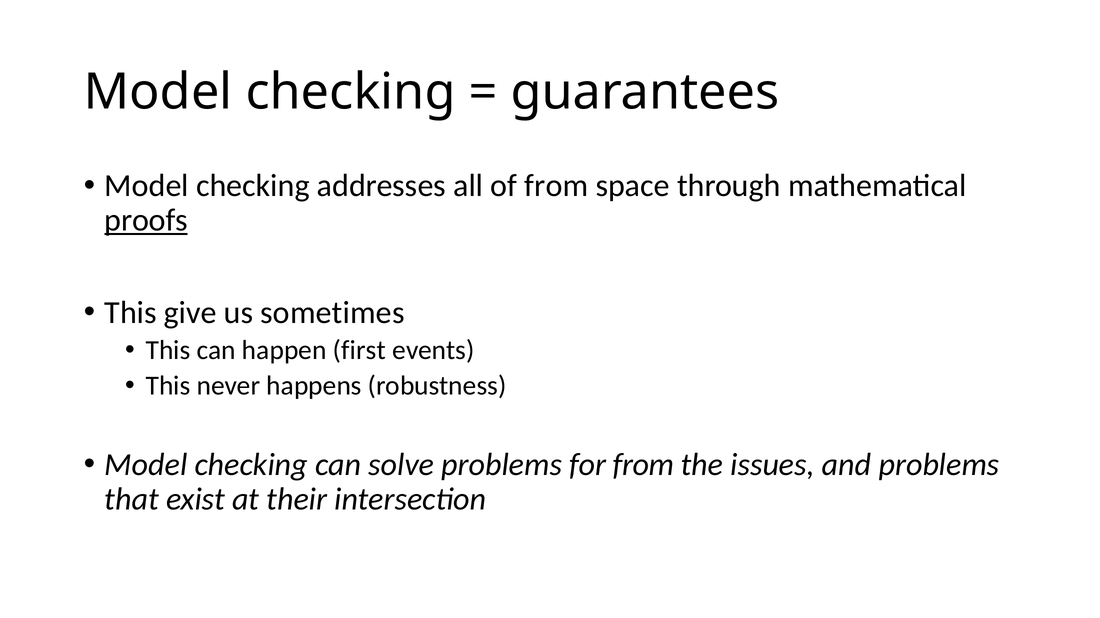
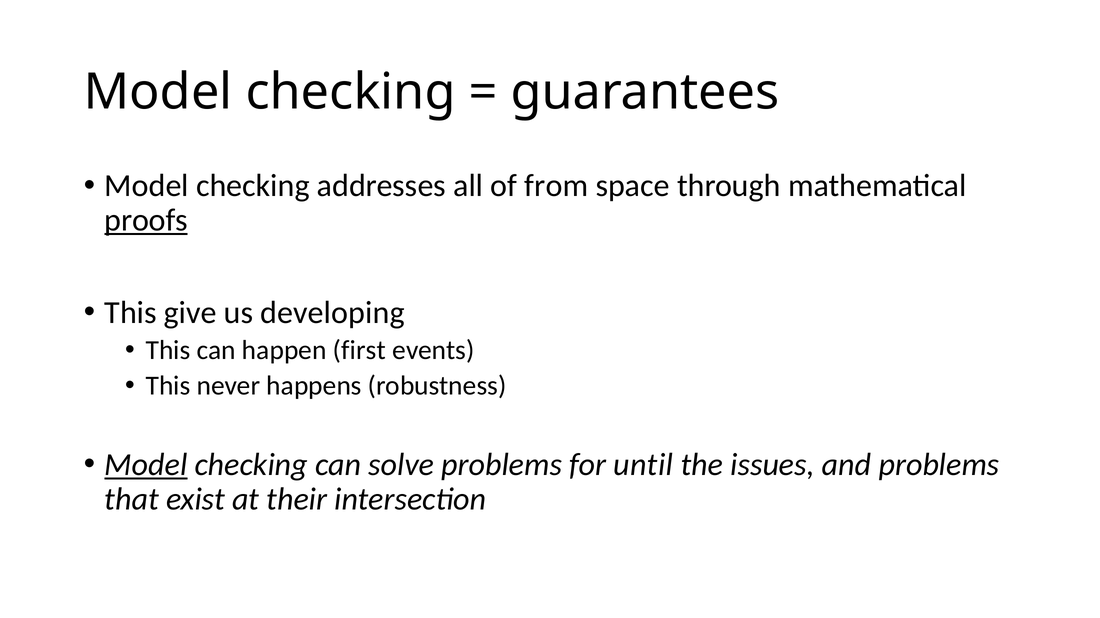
sometimes: sometimes -> developing (332, 313)
Model underline: none -> present (146, 465)
for from: from -> until (643, 465)
